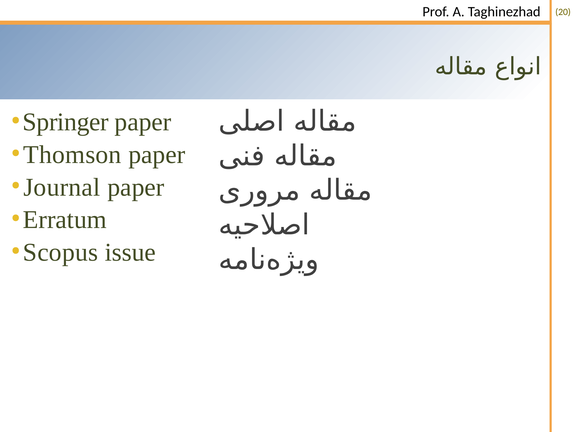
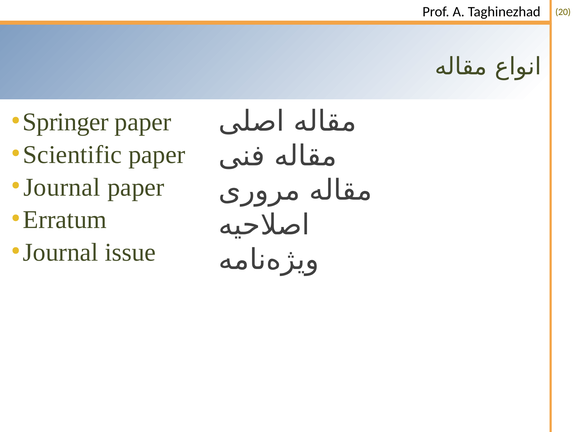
Thomson: Thomson -> Scientific (72, 155)
Scopus: Scopus -> Journal (61, 252)
